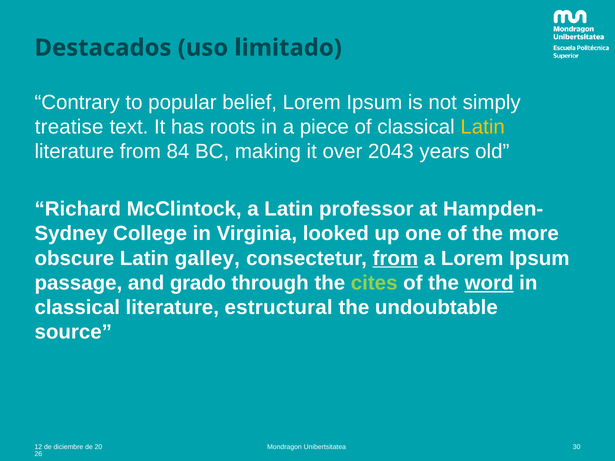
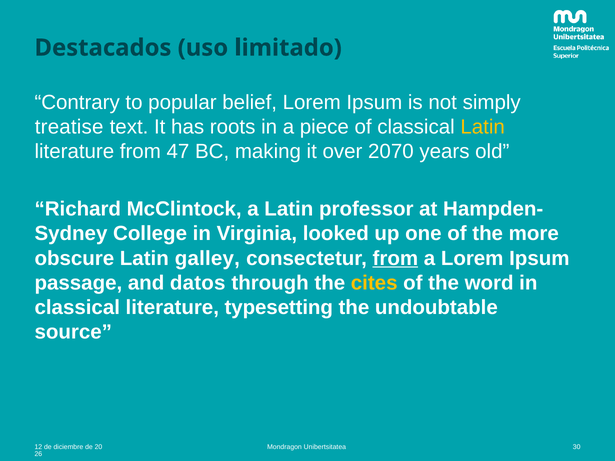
84: 84 -> 47 (178, 152)
2043: 2043 -> 2070 (391, 152)
grado: grado -> datos (198, 283)
cites colour: light green -> yellow (374, 283)
word underline: present -> none (489, 283)
estructural: estructural -> typesetting (279, 308)
